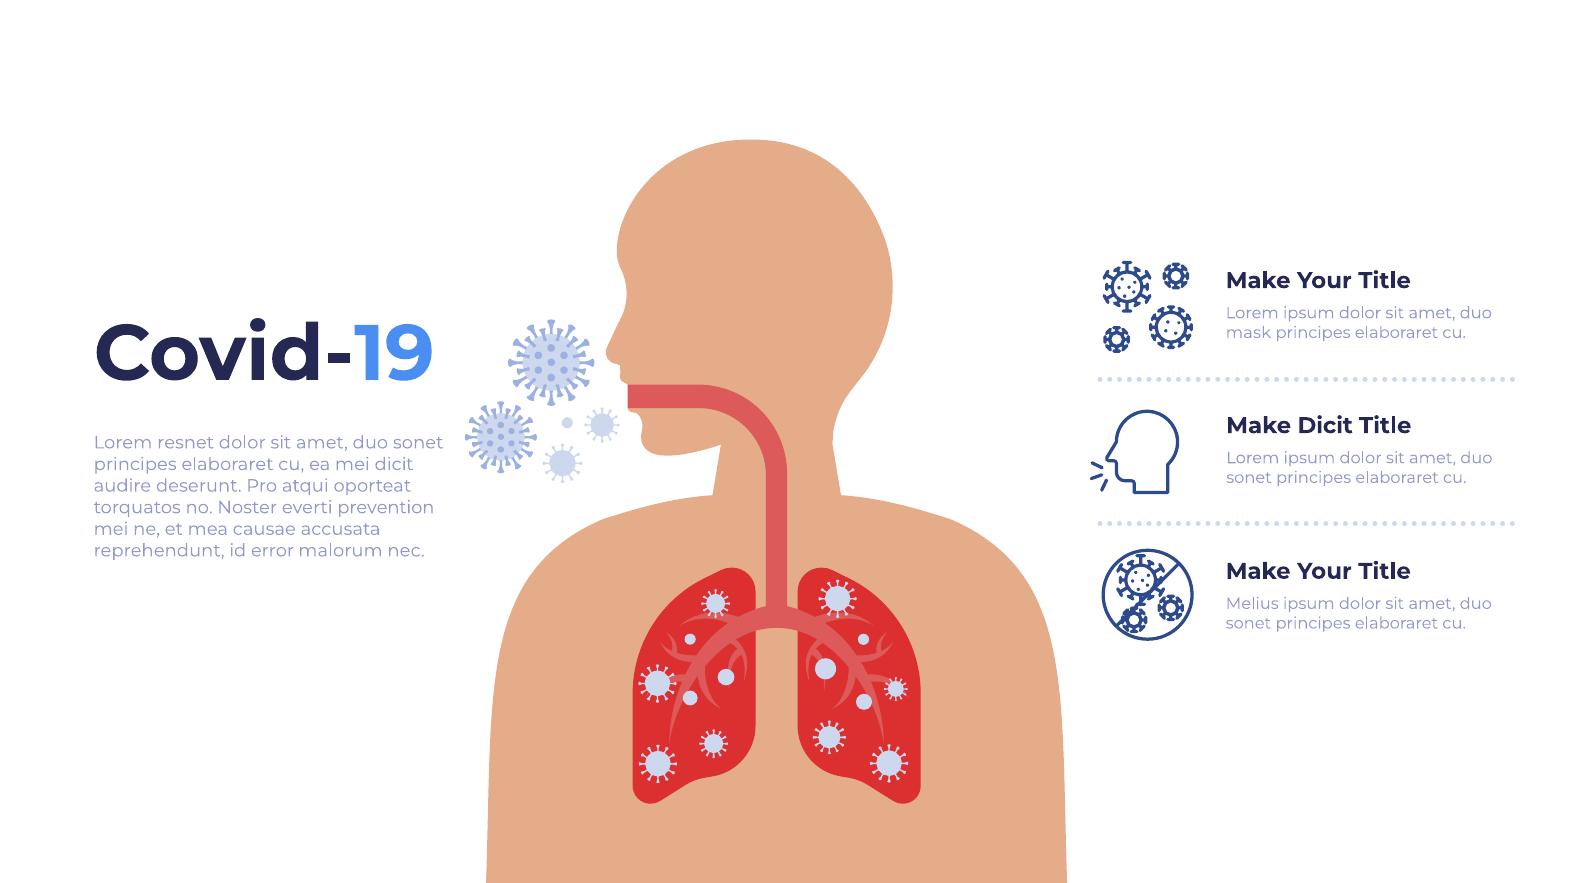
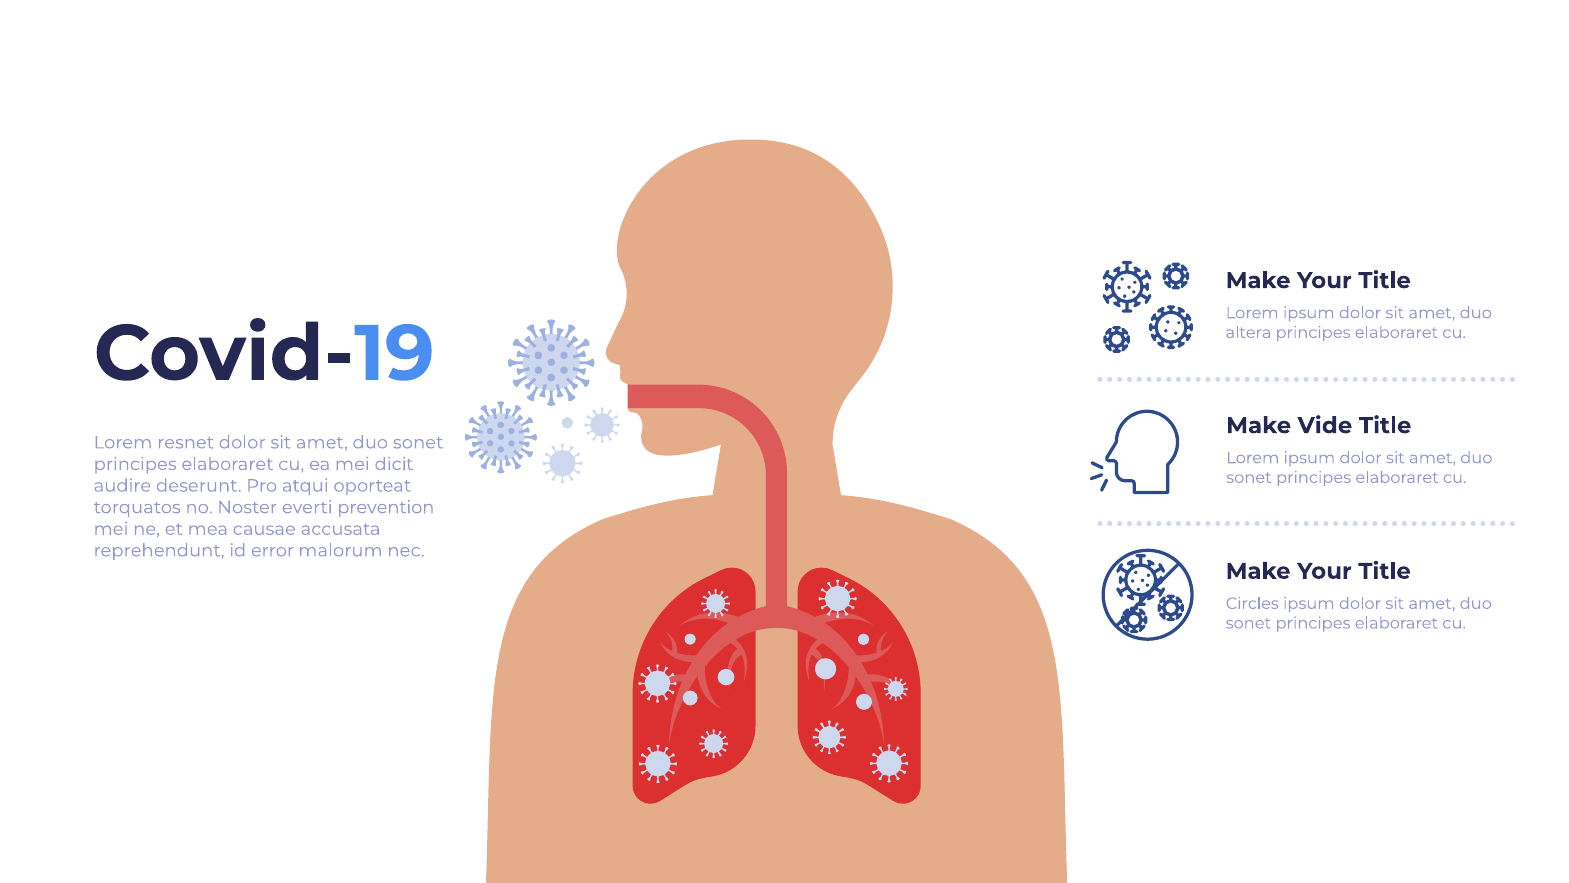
mask: mask -> altera (1248, 332)
Make Dicit: Dicit -> Vide (1325, 425)
Melius: Melius -> Circles (1252, 603)
